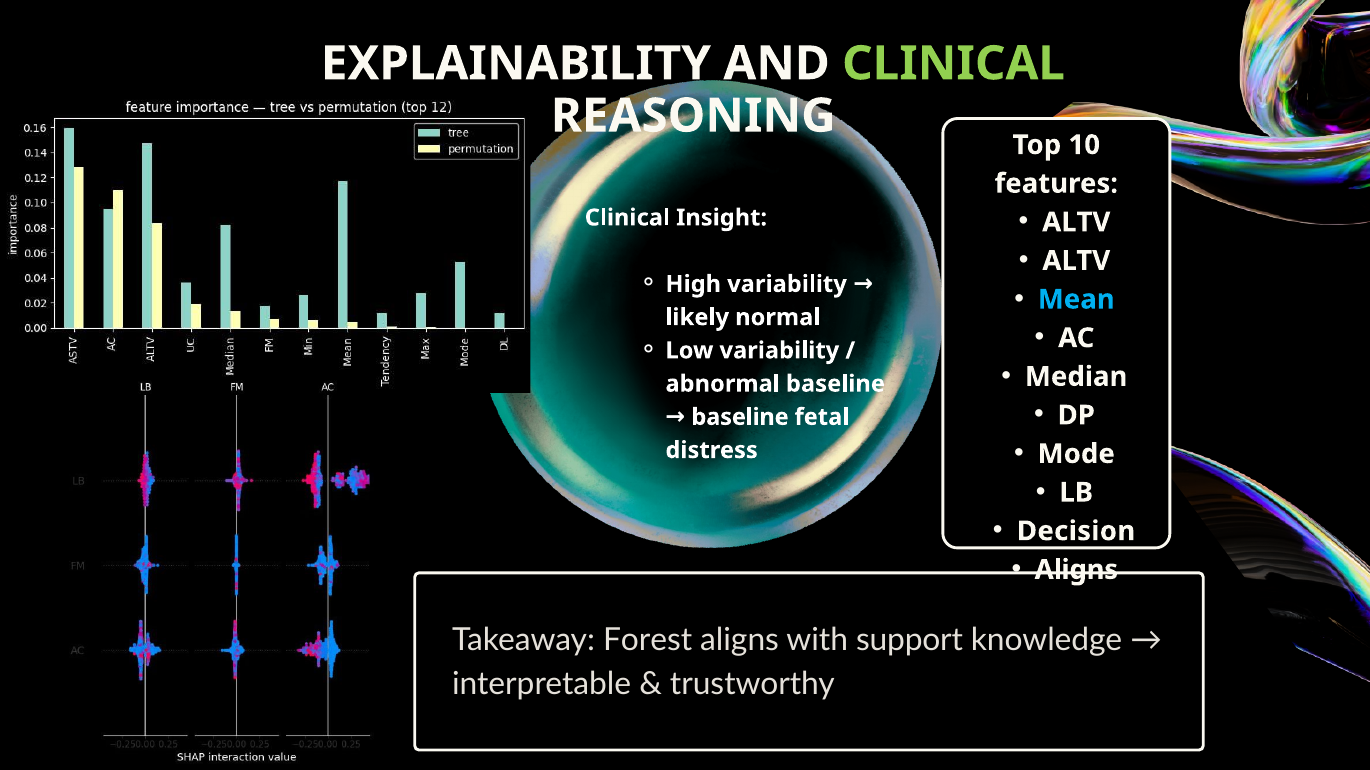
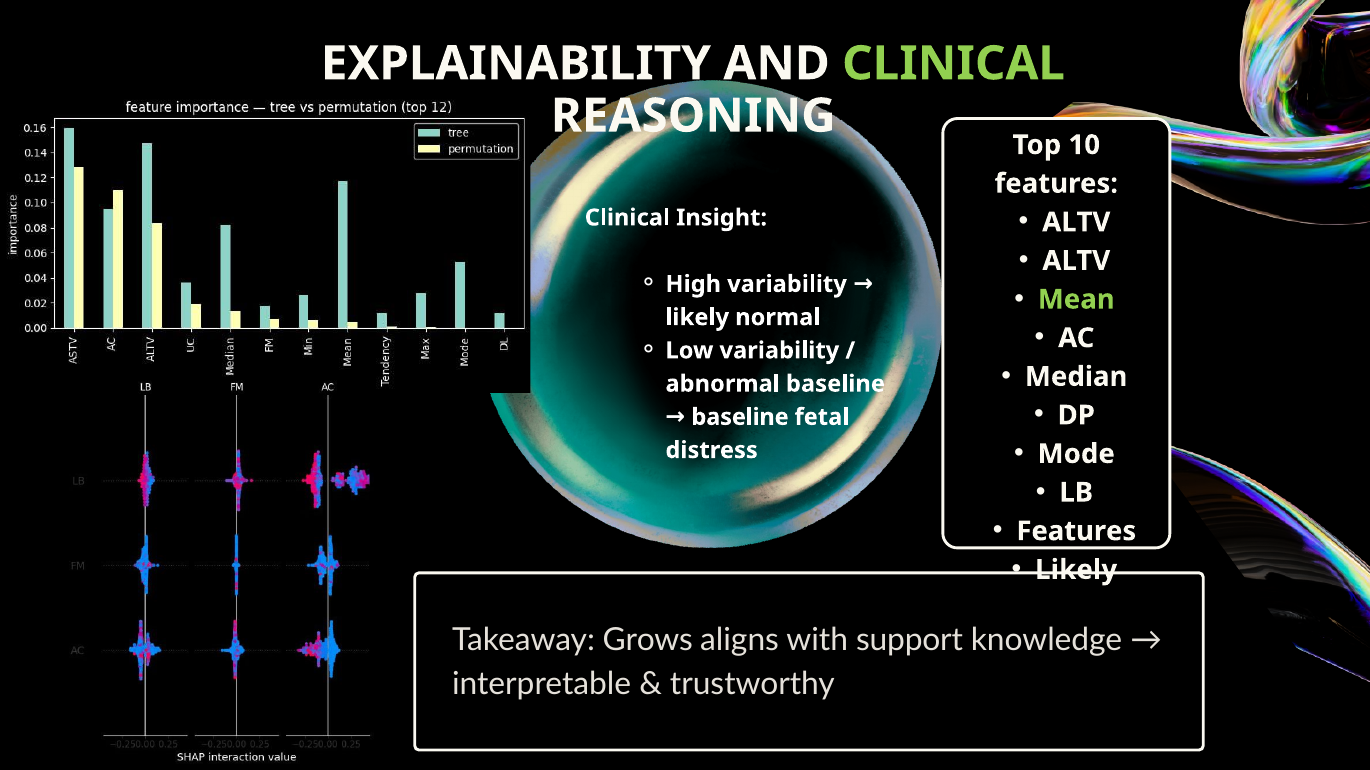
Mean colour: light blue -> light green (1076, 300)
Decision: Decision -> Features (1076, 532)
Aligns: Aligns -> Likely (1076, 570)
Forest: Forest -> Grows (648, 641)
